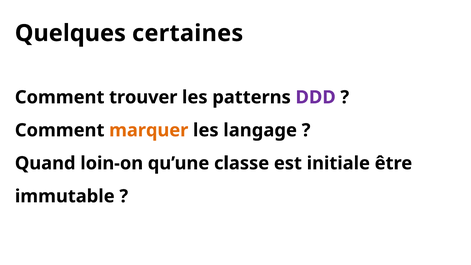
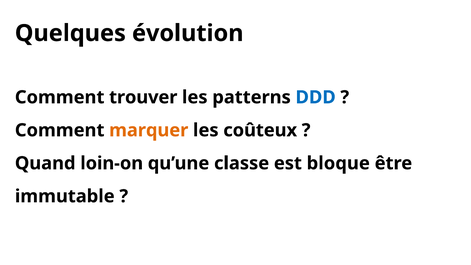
certaines: certaines -> évolution (188, 33)
DDD colour: purple -> blue (316, 97)
langage: langage -> coûteux (260, 130)
initiale: initiale -> bloque (338, 163)
